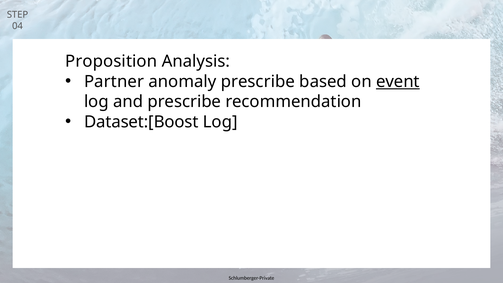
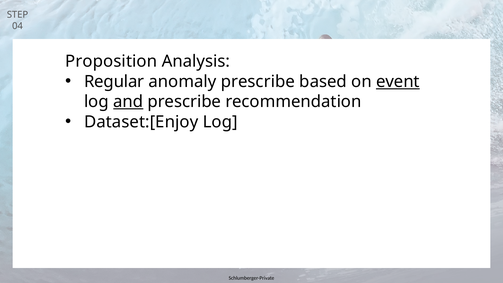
Partner: Partner -> Regular (114, 82)
and underline: none -> present (128, 102)
Dataset:[Boost: Dataset:[Boost -> Dataset:[Enjoy (141, 122)
